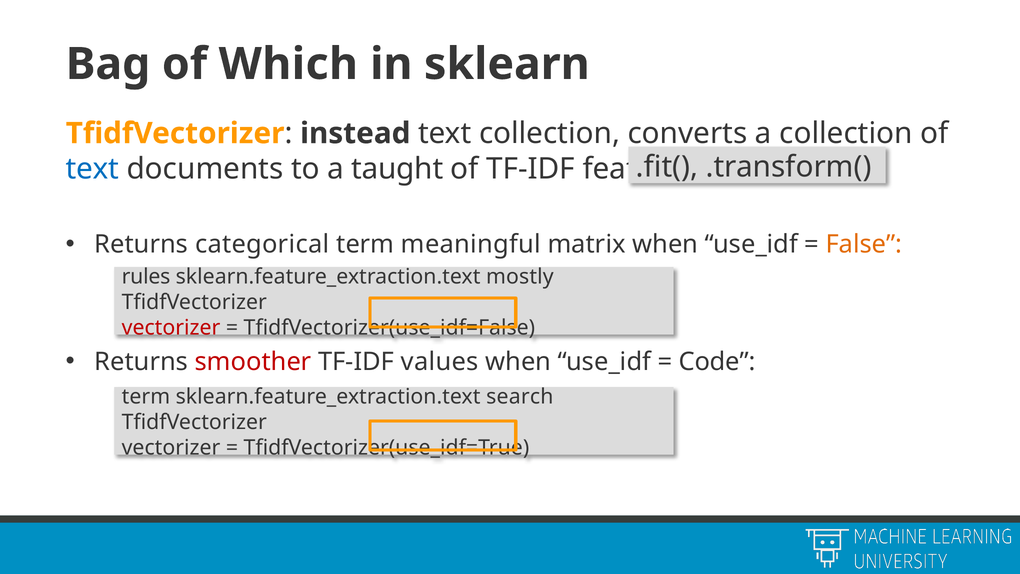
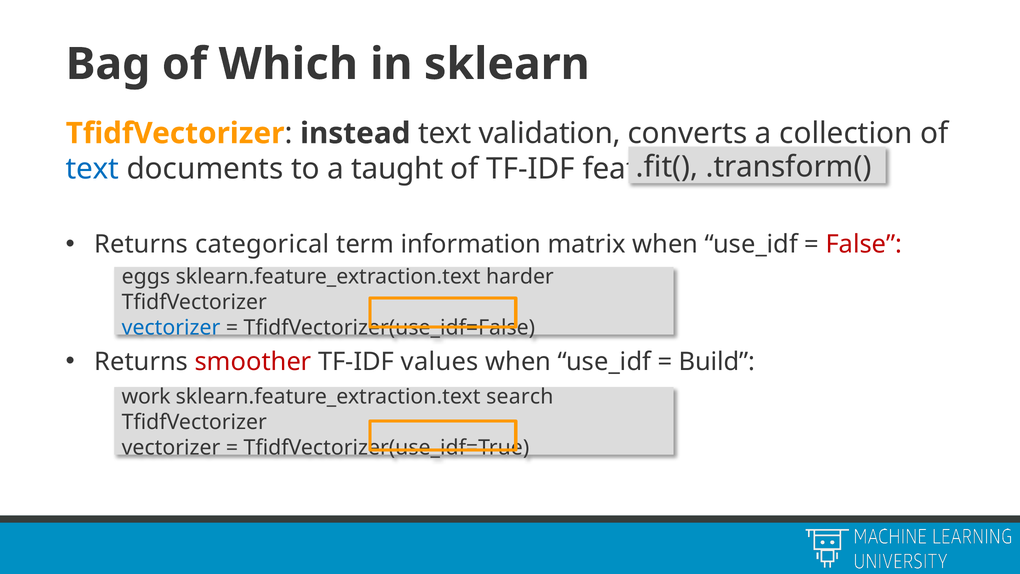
text collection: collection -> validation (550, 133)
meaningful: meaningful -> information (471, 244)
False colour: orange -> red (864, 244)
rules: rules -> eggs (146, 277)
mostly: mostly -> harder (520, 277)
vectorizer colour: red -> blue (171, 328)
Code: Code -> Build (717, 362)
term: term -> work (146, 397)
